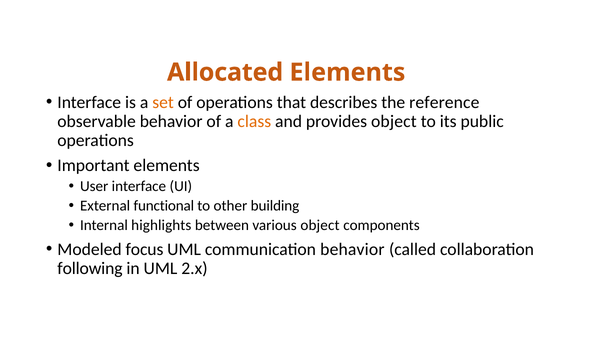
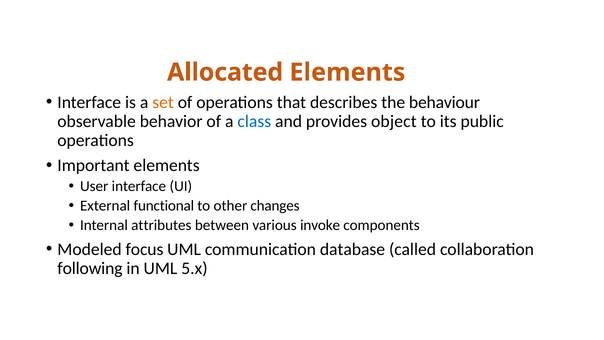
reference: reference -> behaviour (444, 102)
class colour: orange -> blue (254, 121)
building: building -> changes (275, 206)
highlights: highlights -> attributes (161, 225)
various object: object -> invoke (320, 225)
communication behavior: behavior -> database (352, 249)
2.x: 2.x -> 5.x (194, 268)
